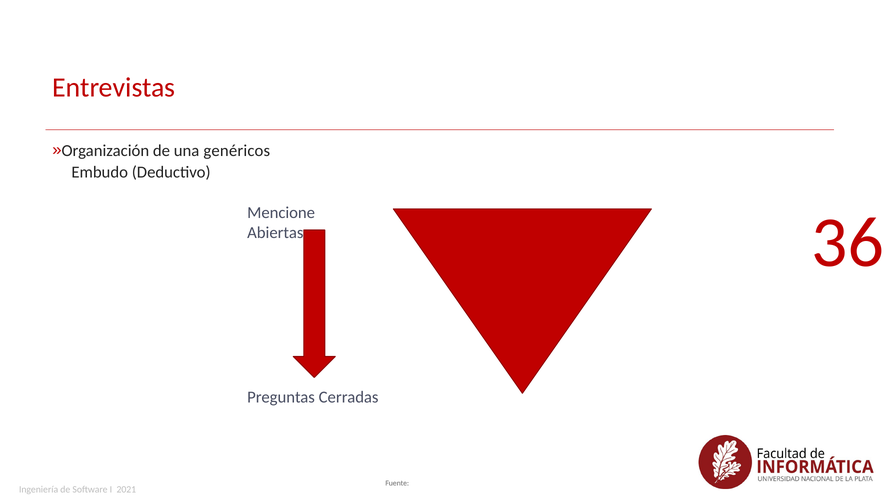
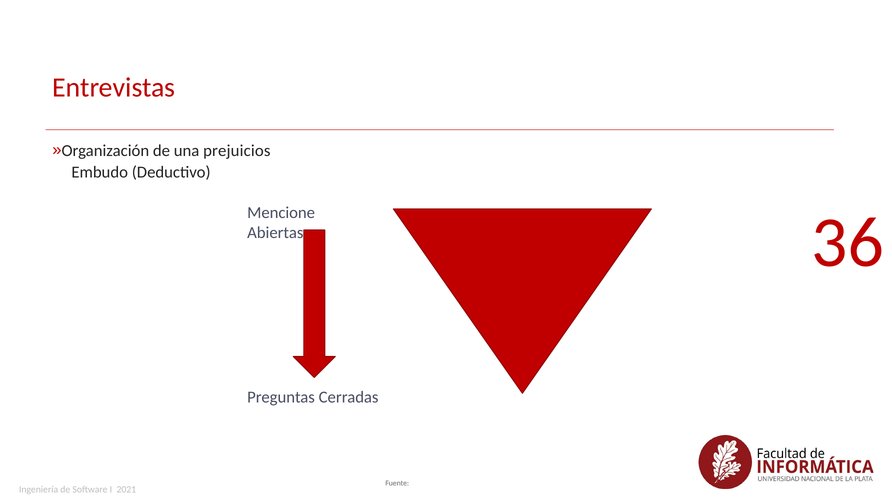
genéricos: genéricos -> prejuicios (237, 151)
